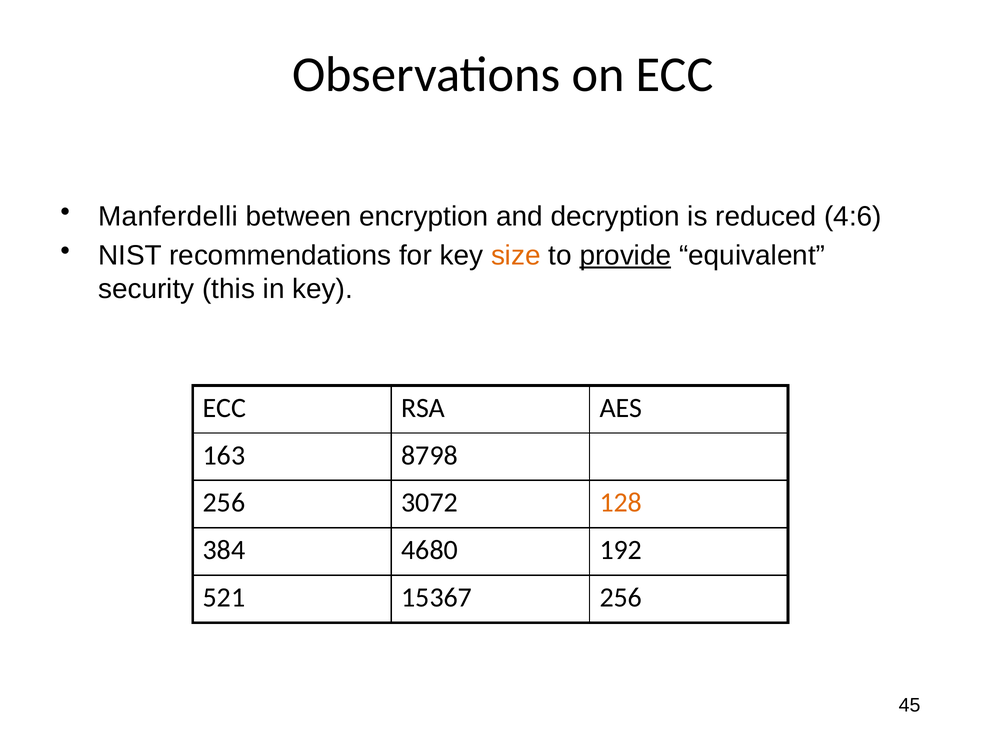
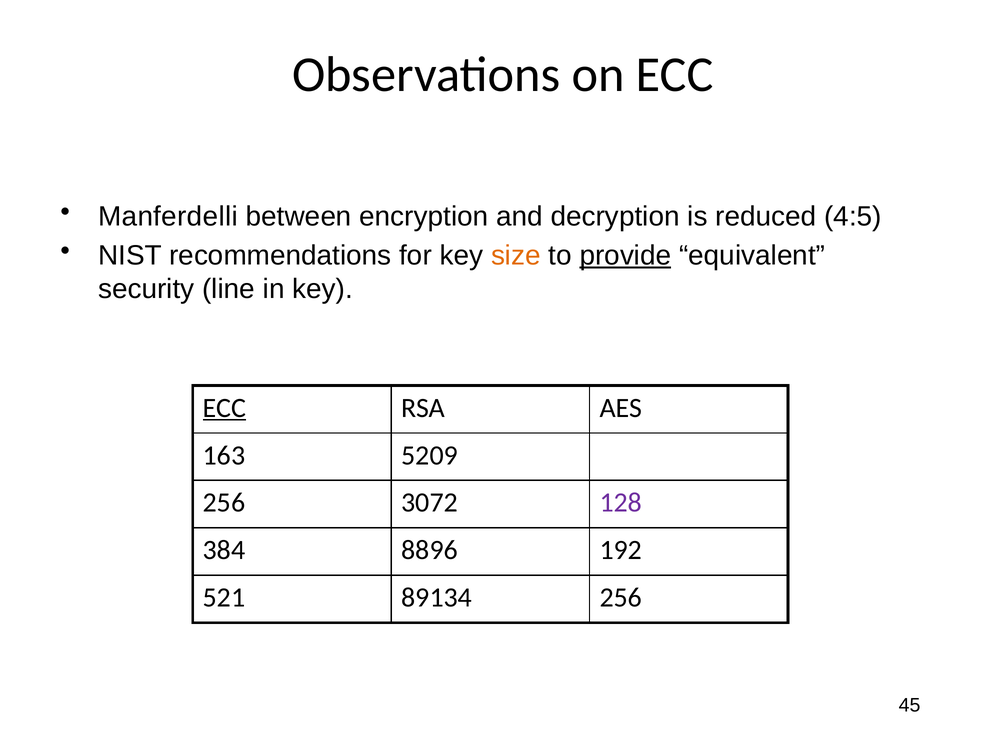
4:6: 4:6 -> 4:5 (853, 217)
this: this -> line (229, 289)
ECC underline: none -> present (224, 408)
8798: 8798 -> 5209 (430, 456)
128 colour: orange -> purple (621, 503)
4680: 4680 -> 8896 (430, 551)
15367: 15367 -> 89134 (437, 598)
